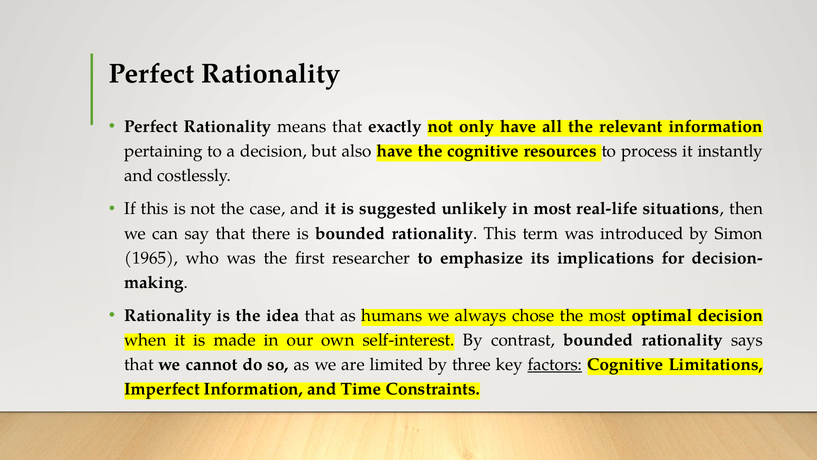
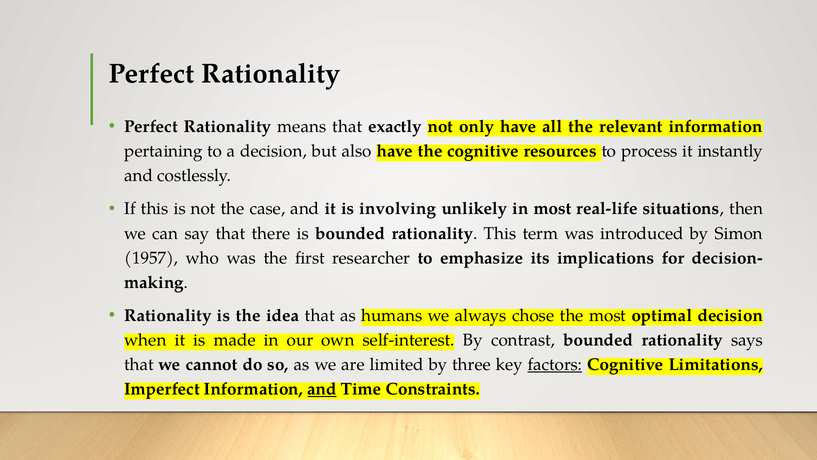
suggested: suggested -> involving (398, 209)
1965: 1965 -> 1957 (151, 258)
and underline: none -> present (322, 389)
